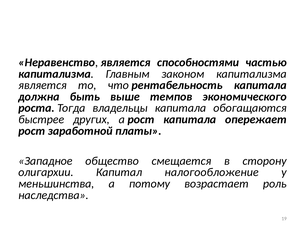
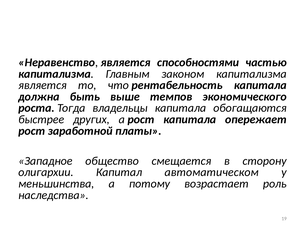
налогообложение: налогообложение -> автоматическом (212, 172)
